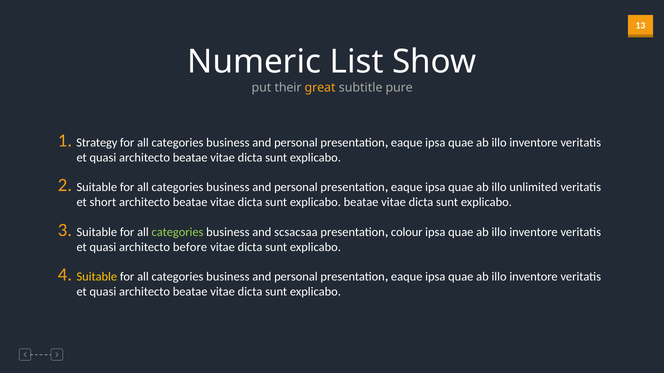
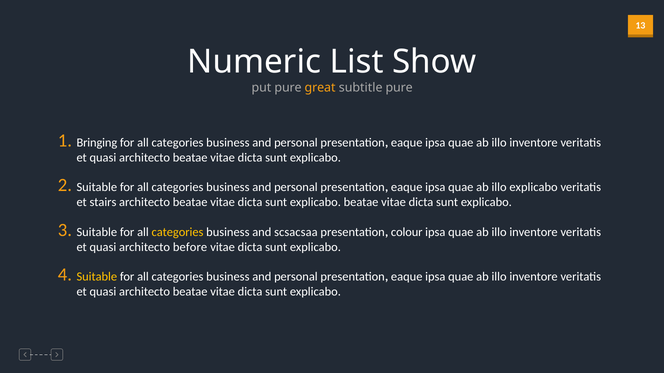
put their: their -> pure (288, 88)
Strategy: Strategy -> Bringing (97, 143)
illo unlimited: unlimited -> explicabo (534, 188)
short: short -> stairs (103, 203)
categories colour: light green -> yellow (178, 232)
